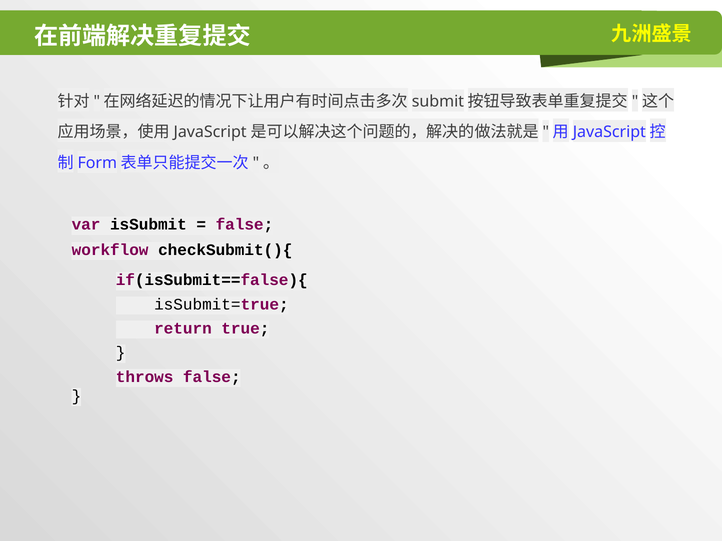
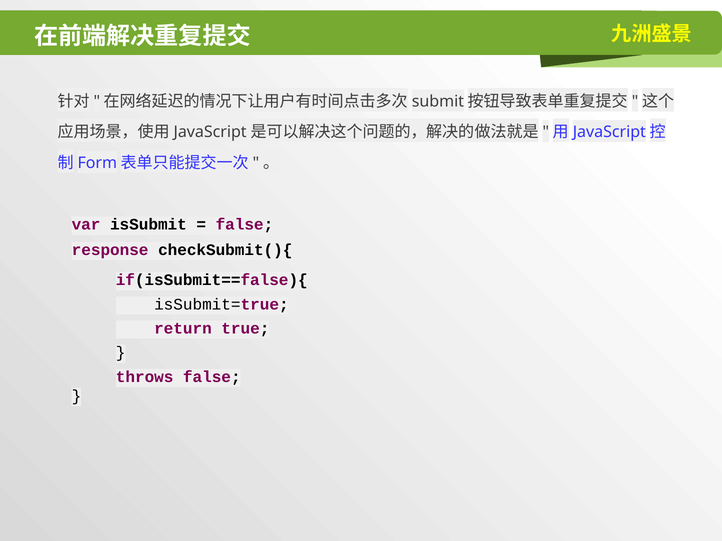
workflow: workflow -> response (110, 250)
